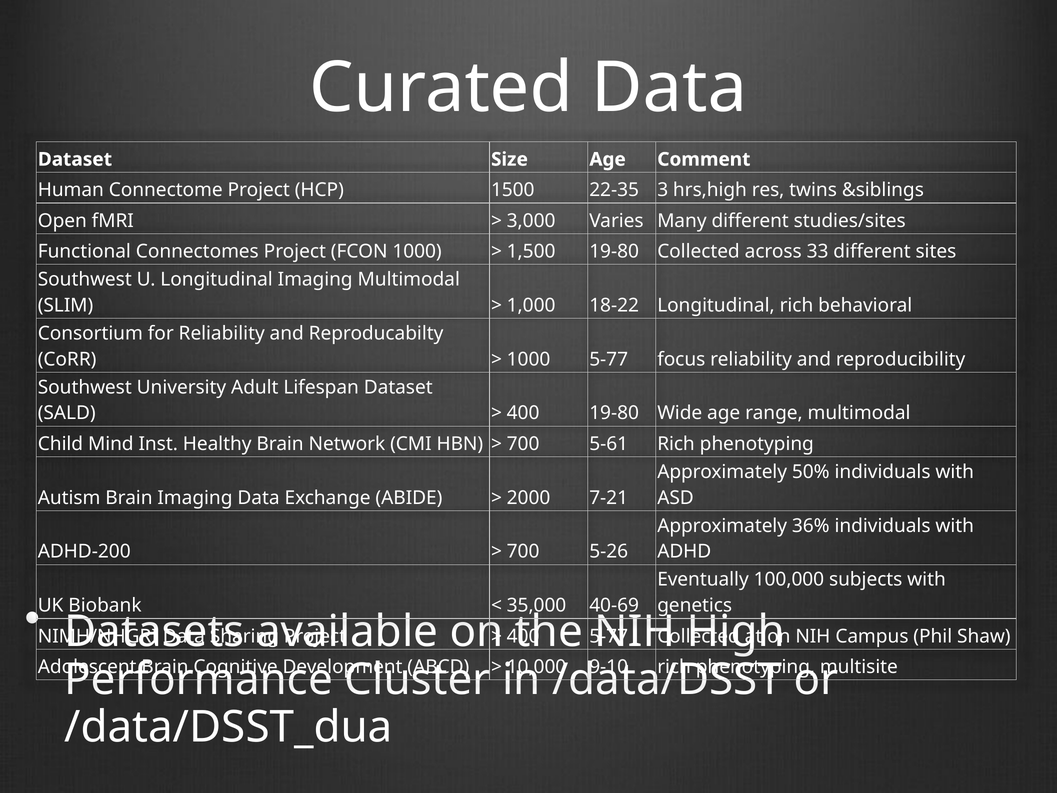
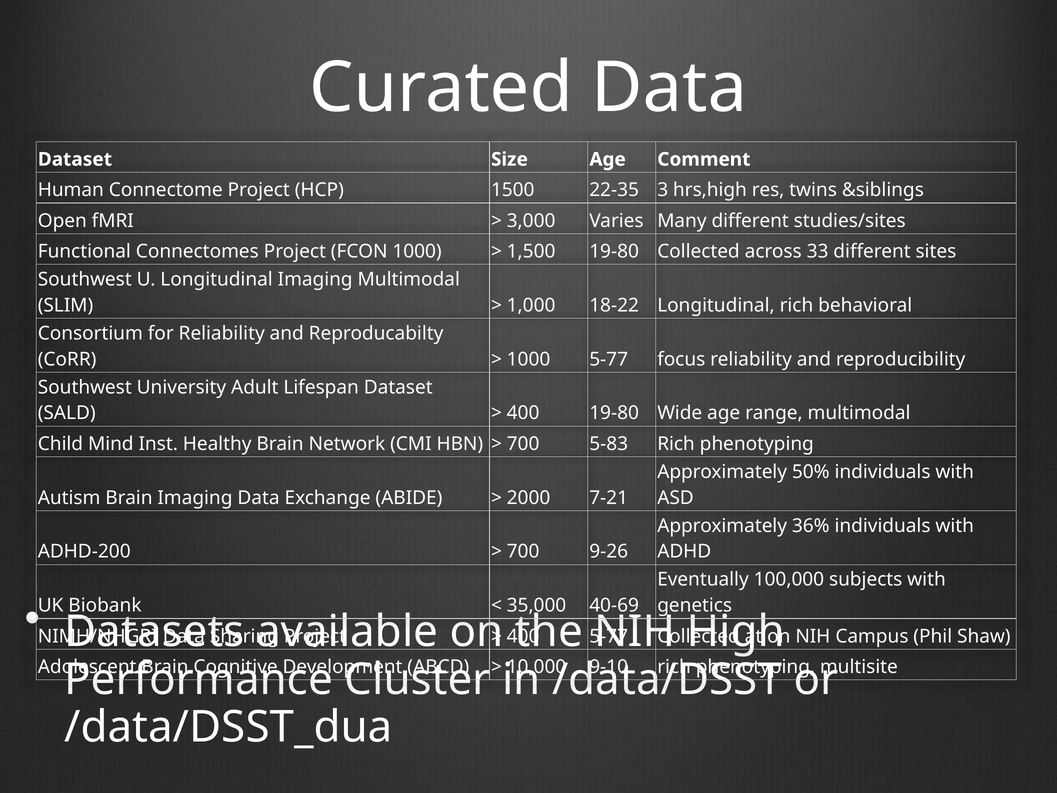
5-61: 5-61 -> 5-83 (609, 444)
5-26: 5-26 -> 9-26 (609, 551)
